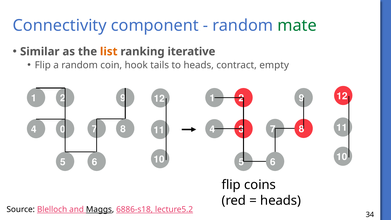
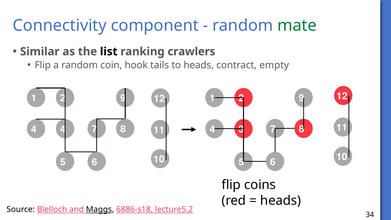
list colour: orange -> black (109, 52)
iterative: iterative -> crawlers (191, 52)
4 0: 0 -> 4 (63, 129)
